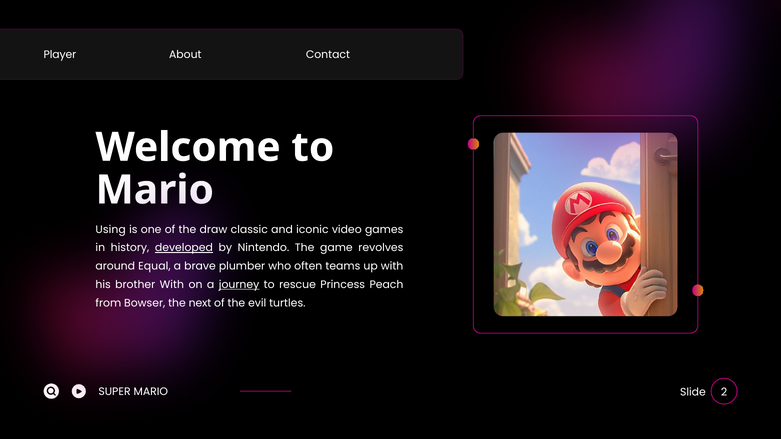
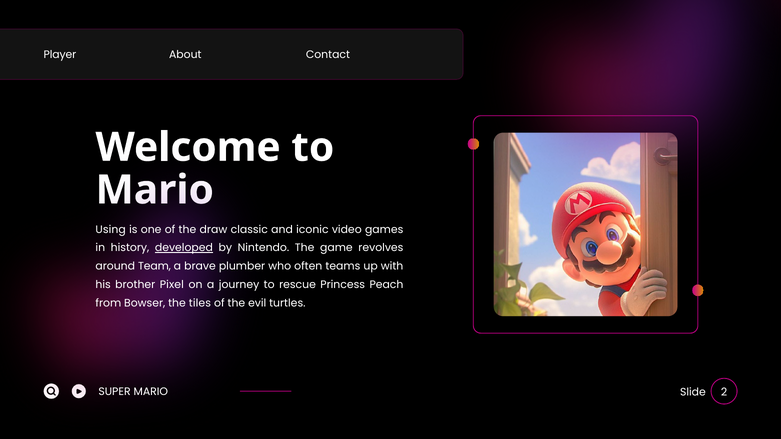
Equal: Equal -> Team (154, 267)
brother With: With -> Pixel (172, 285)
journey underline: present -> none (239, 285)
next: next -> tiles (200, 303)
